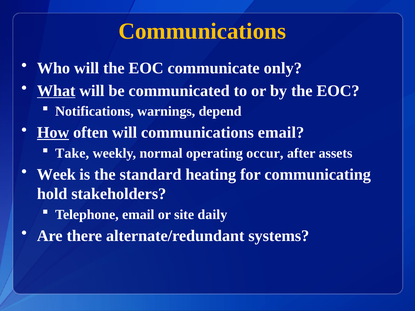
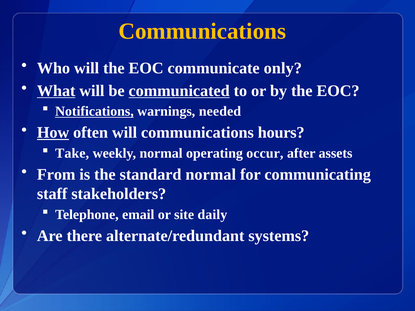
communicated underline: none -> present (179, 91)
Notifications underline: none -> present (94, 111)
depend: depend -> needed (220, 111)
communications email: email -> hours (281, 133)
Week: Week -> From (56, 175)
standard heating: heating -> normal (211, 175)
hold: hold -> staff (52, 194)
